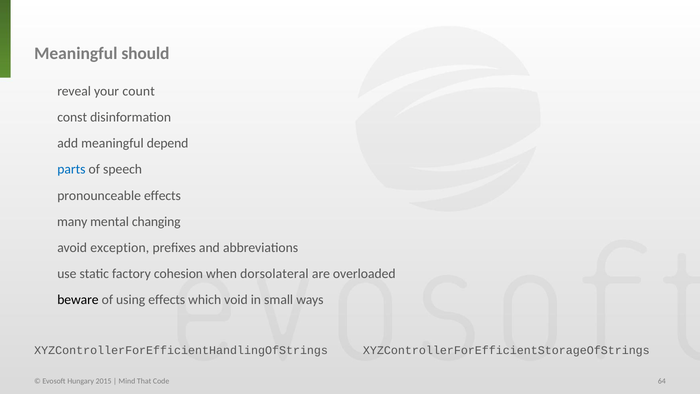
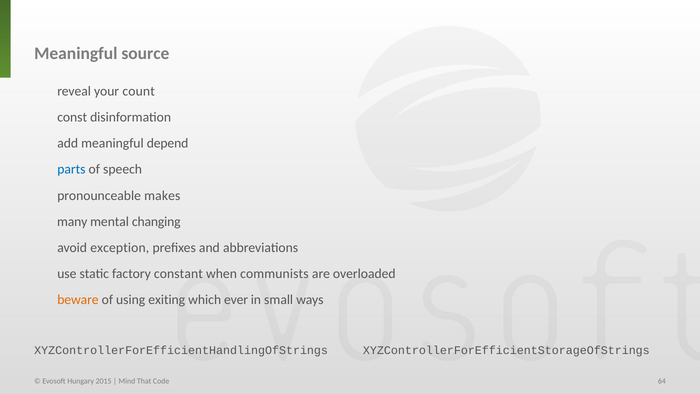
should: should -> source (145, 54)
pronounceable effects: effects -> makes (162, 195)
cohesion: cohesion -> constant (178, 274)
dorsolateral: dorsolateral -> communists (274, 274)
beware colour: black -> orange (78, 300)
using effects: effects -> exiting (167, 300)
void: void -> ever (236, 300)
